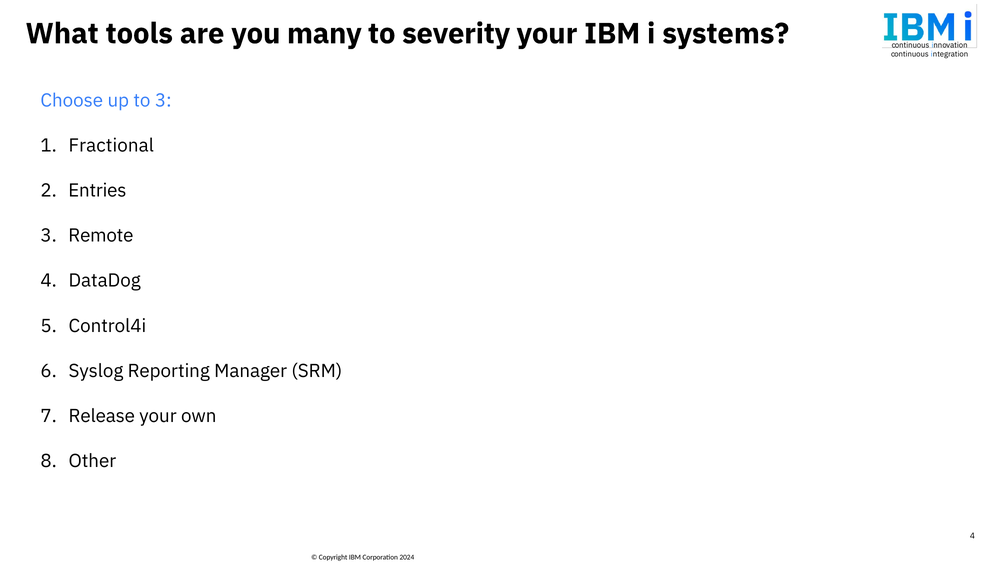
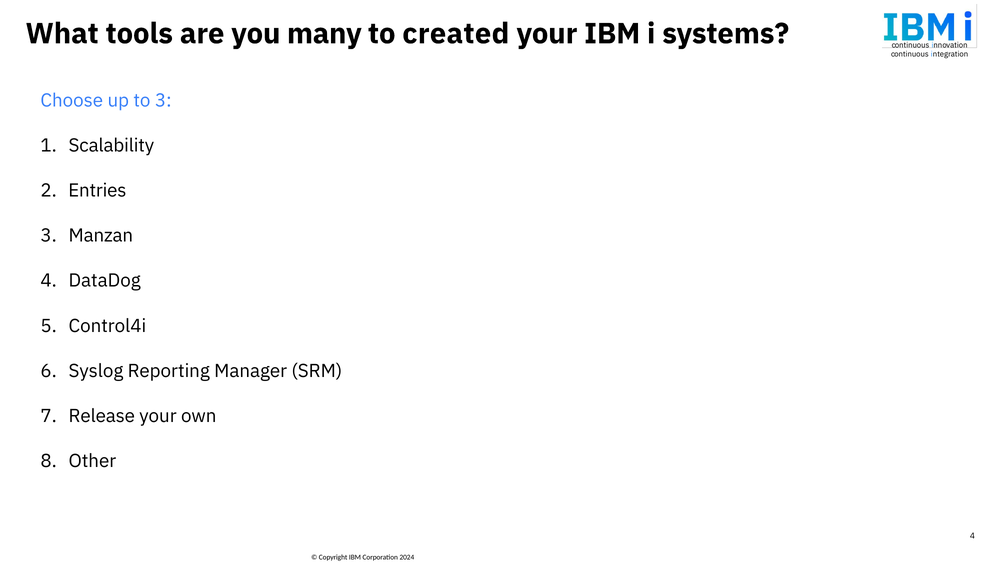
severity: severity -> created (456, 34)
Fractional: Fractional -> Scalability (111, 146)
Remote: Remote -> Manzan (101, 236)
